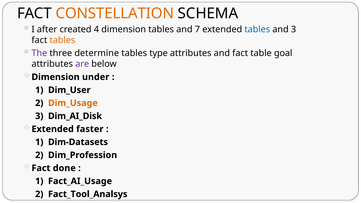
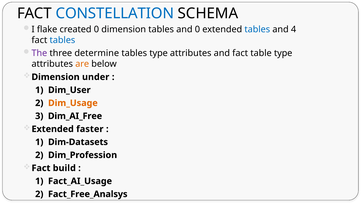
CONSTELLATION colour: orange -> blue (115, 13)
after: after -> flake (47, 29)
created 4: 4 -> 0 (96, 29)
and 7: 7 -> 0 (197, 29)
and 3: 3 -> 4 (294, 29)
tables colour: orange -> blue (62, 40)
table goal: goal -> type (283, 53)
are colour: purple -> orange (82, 64)
Dim_AI_Disk: Dim_AI_Disk -> Dim_AI_Free (75, 116)
done: done -> build (64, 168)
Fact_Tool_Analsys: Fact_Tool_Analsys -> Fact_Free_Analsys (88, 194)
